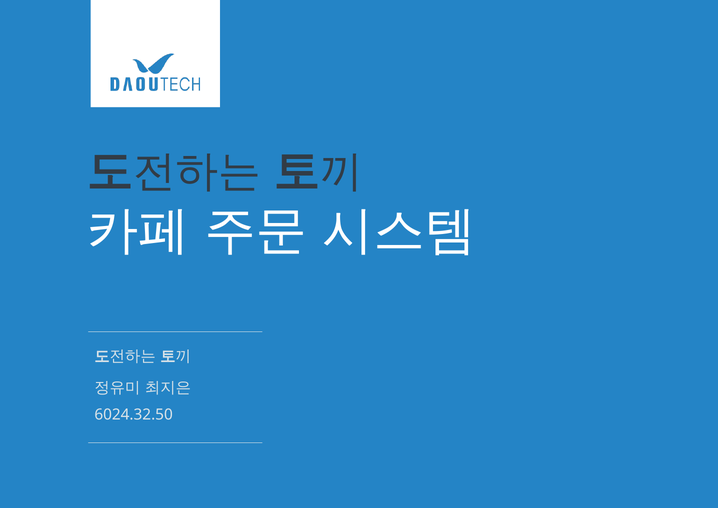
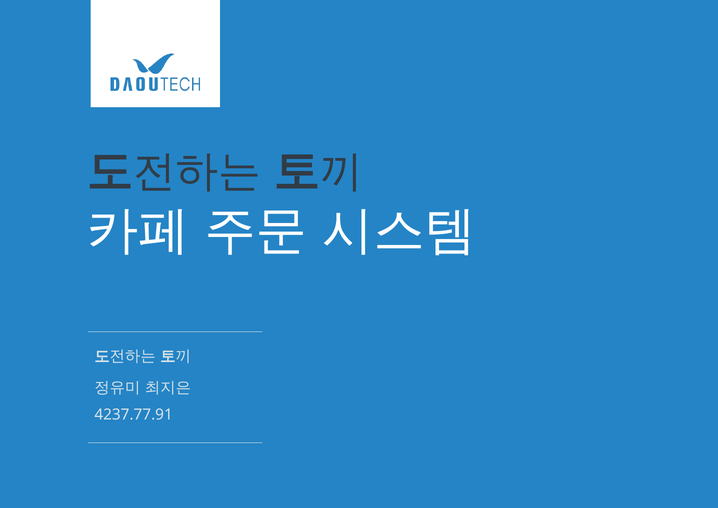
6024.32.50: 6024.32.50 -> 4237.77.91 (134, 415)
